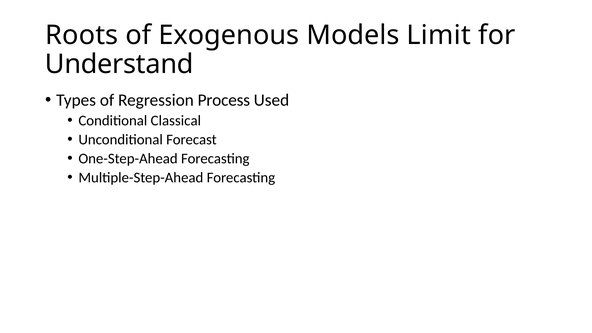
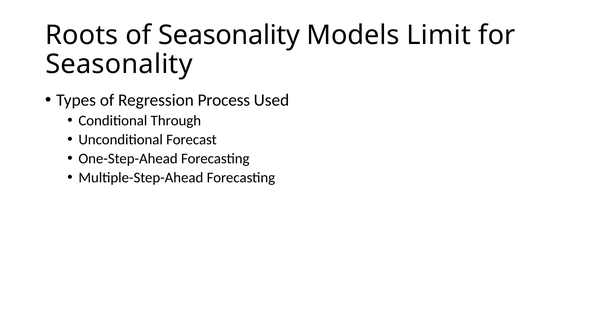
of Exogenous: Exogenous -> Seasonality (229, 35)
Understand: Understand -> Seasonality (119, 64)
Classical: Classical -> Through (176, 120)
